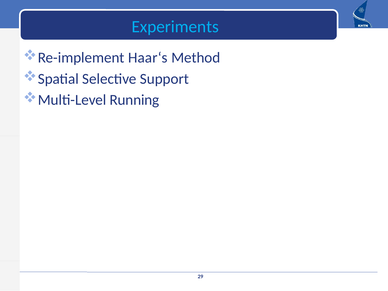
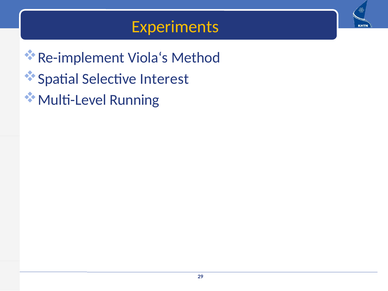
Experiments colour: light blue -> yellow (175, 27)
Haar‘s: Haar‘s -> Viola‘s (148, 58)
Support: Support -> Interest (164, 79)
